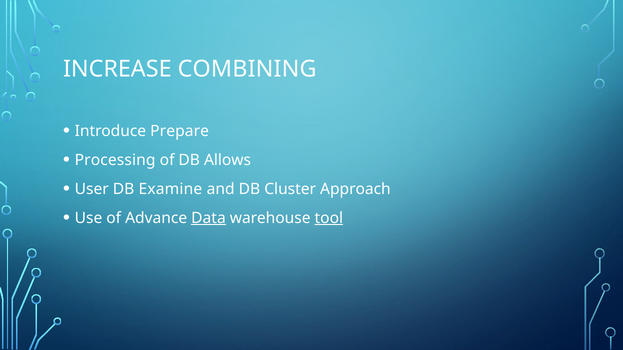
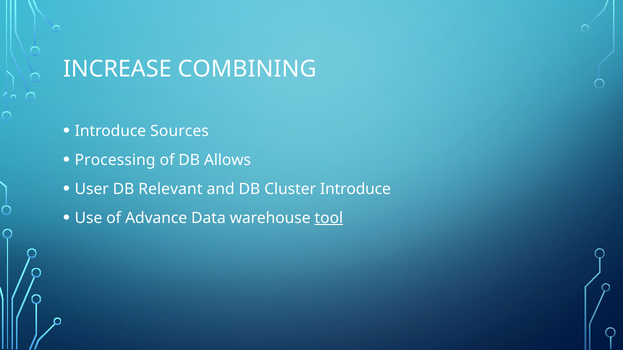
Prepare: Prepare -> Sources (180, 131)
Examine: Examine -> Relevant (170, 189)
Cluster Approach: Approach -> Introduce (355, 189)
Data underline: present -> none (208, 218)
